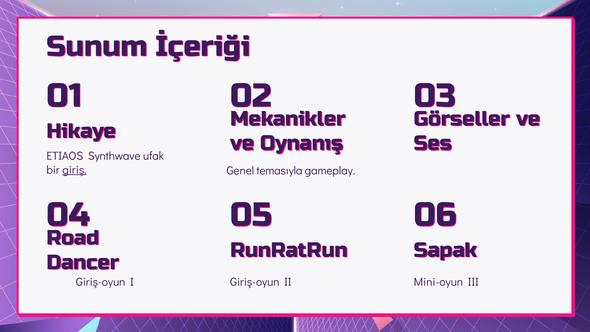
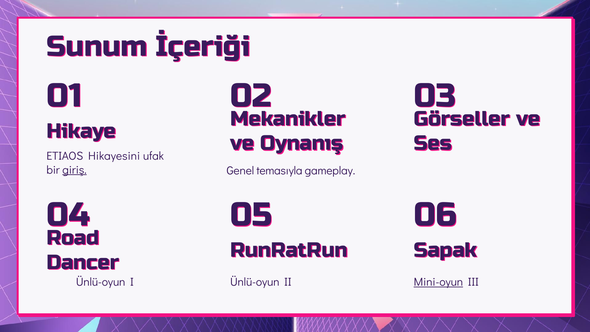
Synthwave: Synthwave -> Hikayesini (114, 156)
Giriş-oyun: Giriş-oyun -> Ünlü-oyun (101, 282)
Giriş-oyun: Giriş-oyun -> Ünlü-oyun (255, 282)
Mini-oyun underline: none -> present (438, 282)
